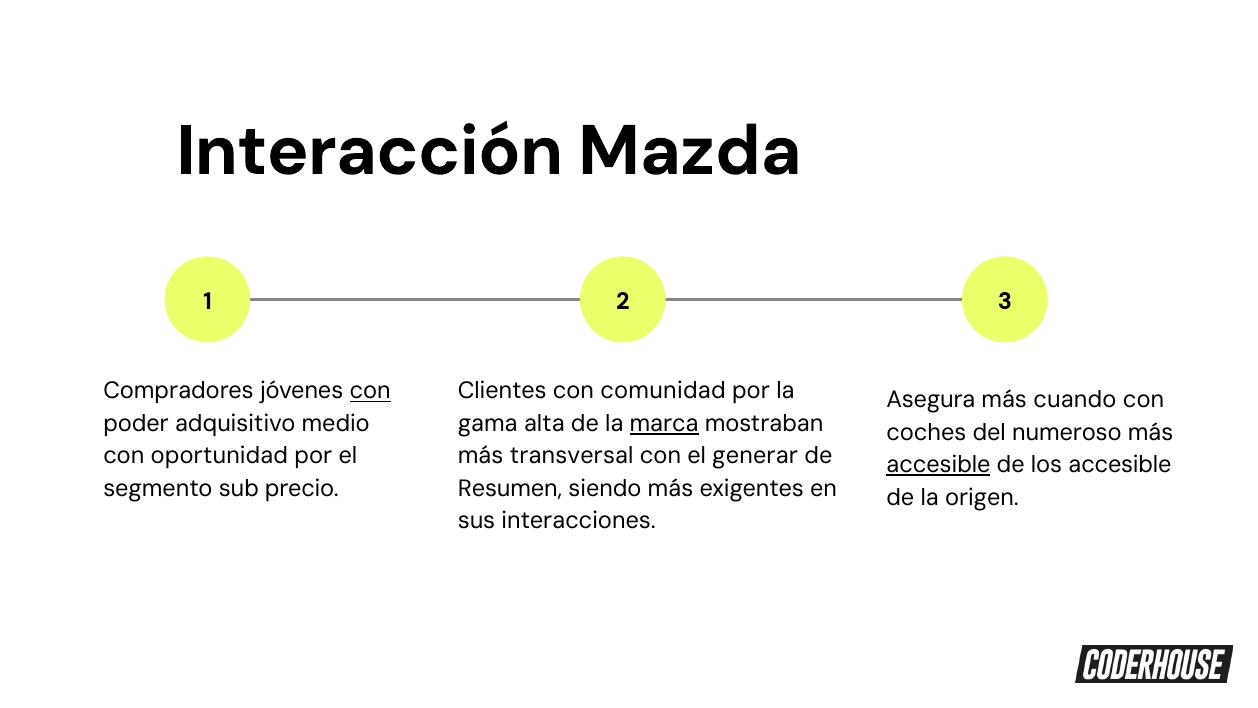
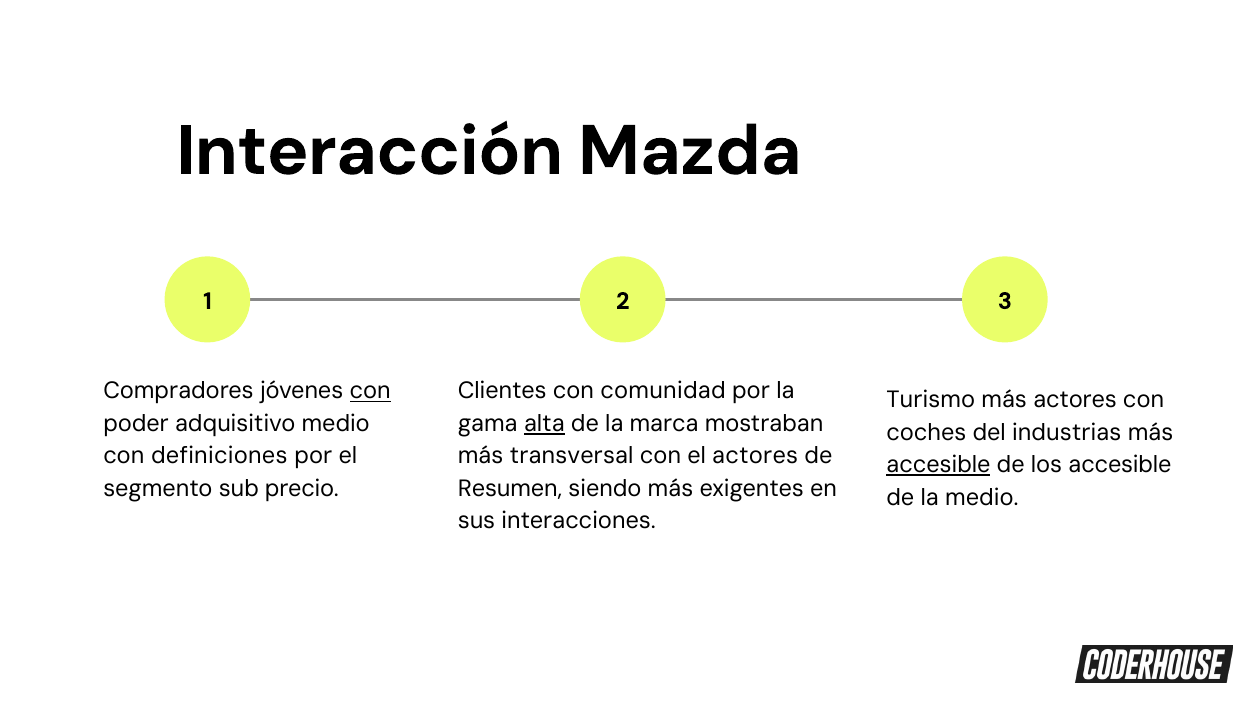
Asegura: Asegura -> Turismo (931, 400)
más cuando: cuando -> actores (1075, 400)
alta underline: none -> present (544, 423)
marca underline: present -> none (664, 423)
numeroso: numeroso -> industrias (1067, 432)
oportunidad: oportunidad -> definiciones (219, 456)
el generar: generar -> actores (755, 456)
la origen: origen -> medio (982, 497)
